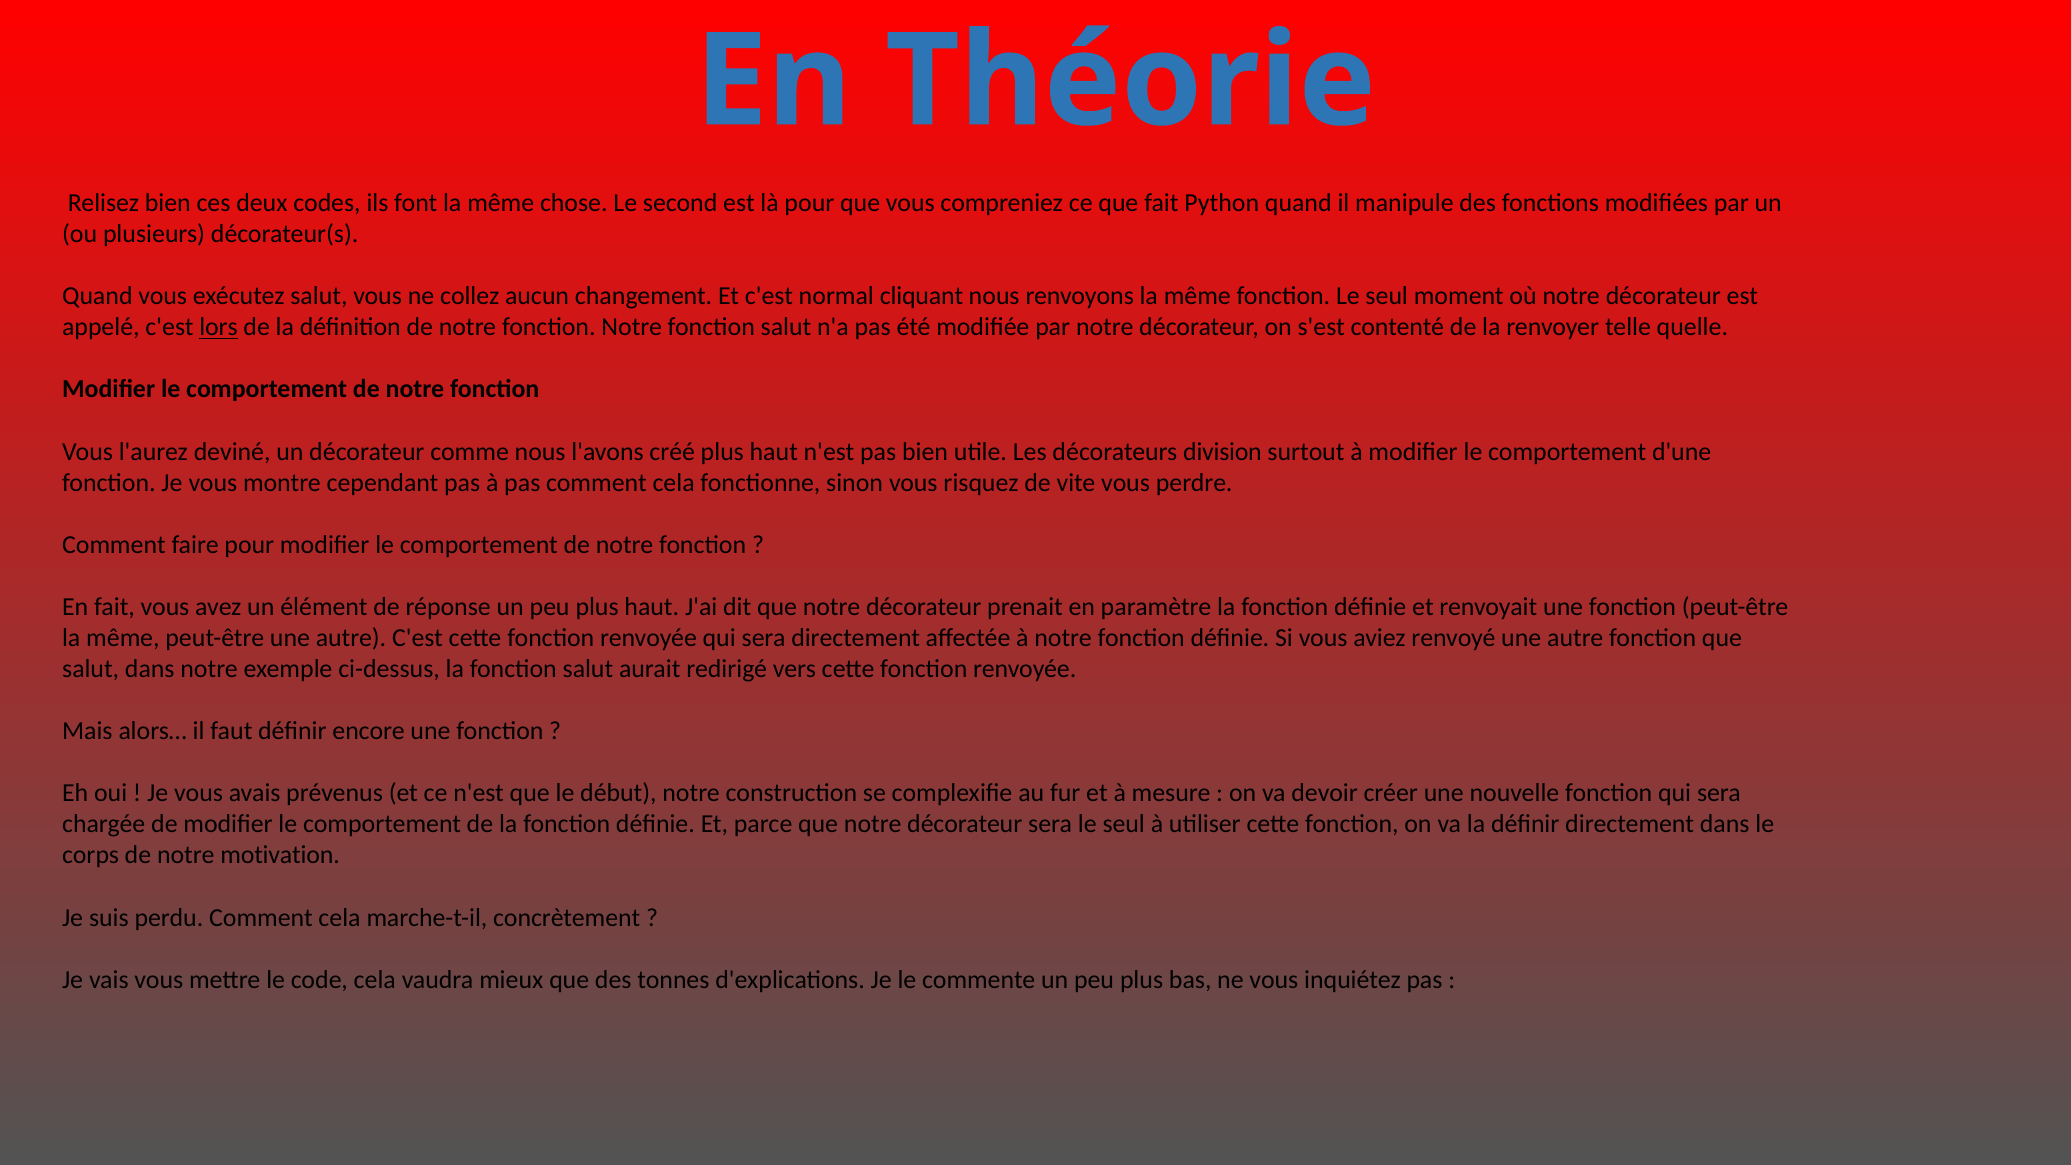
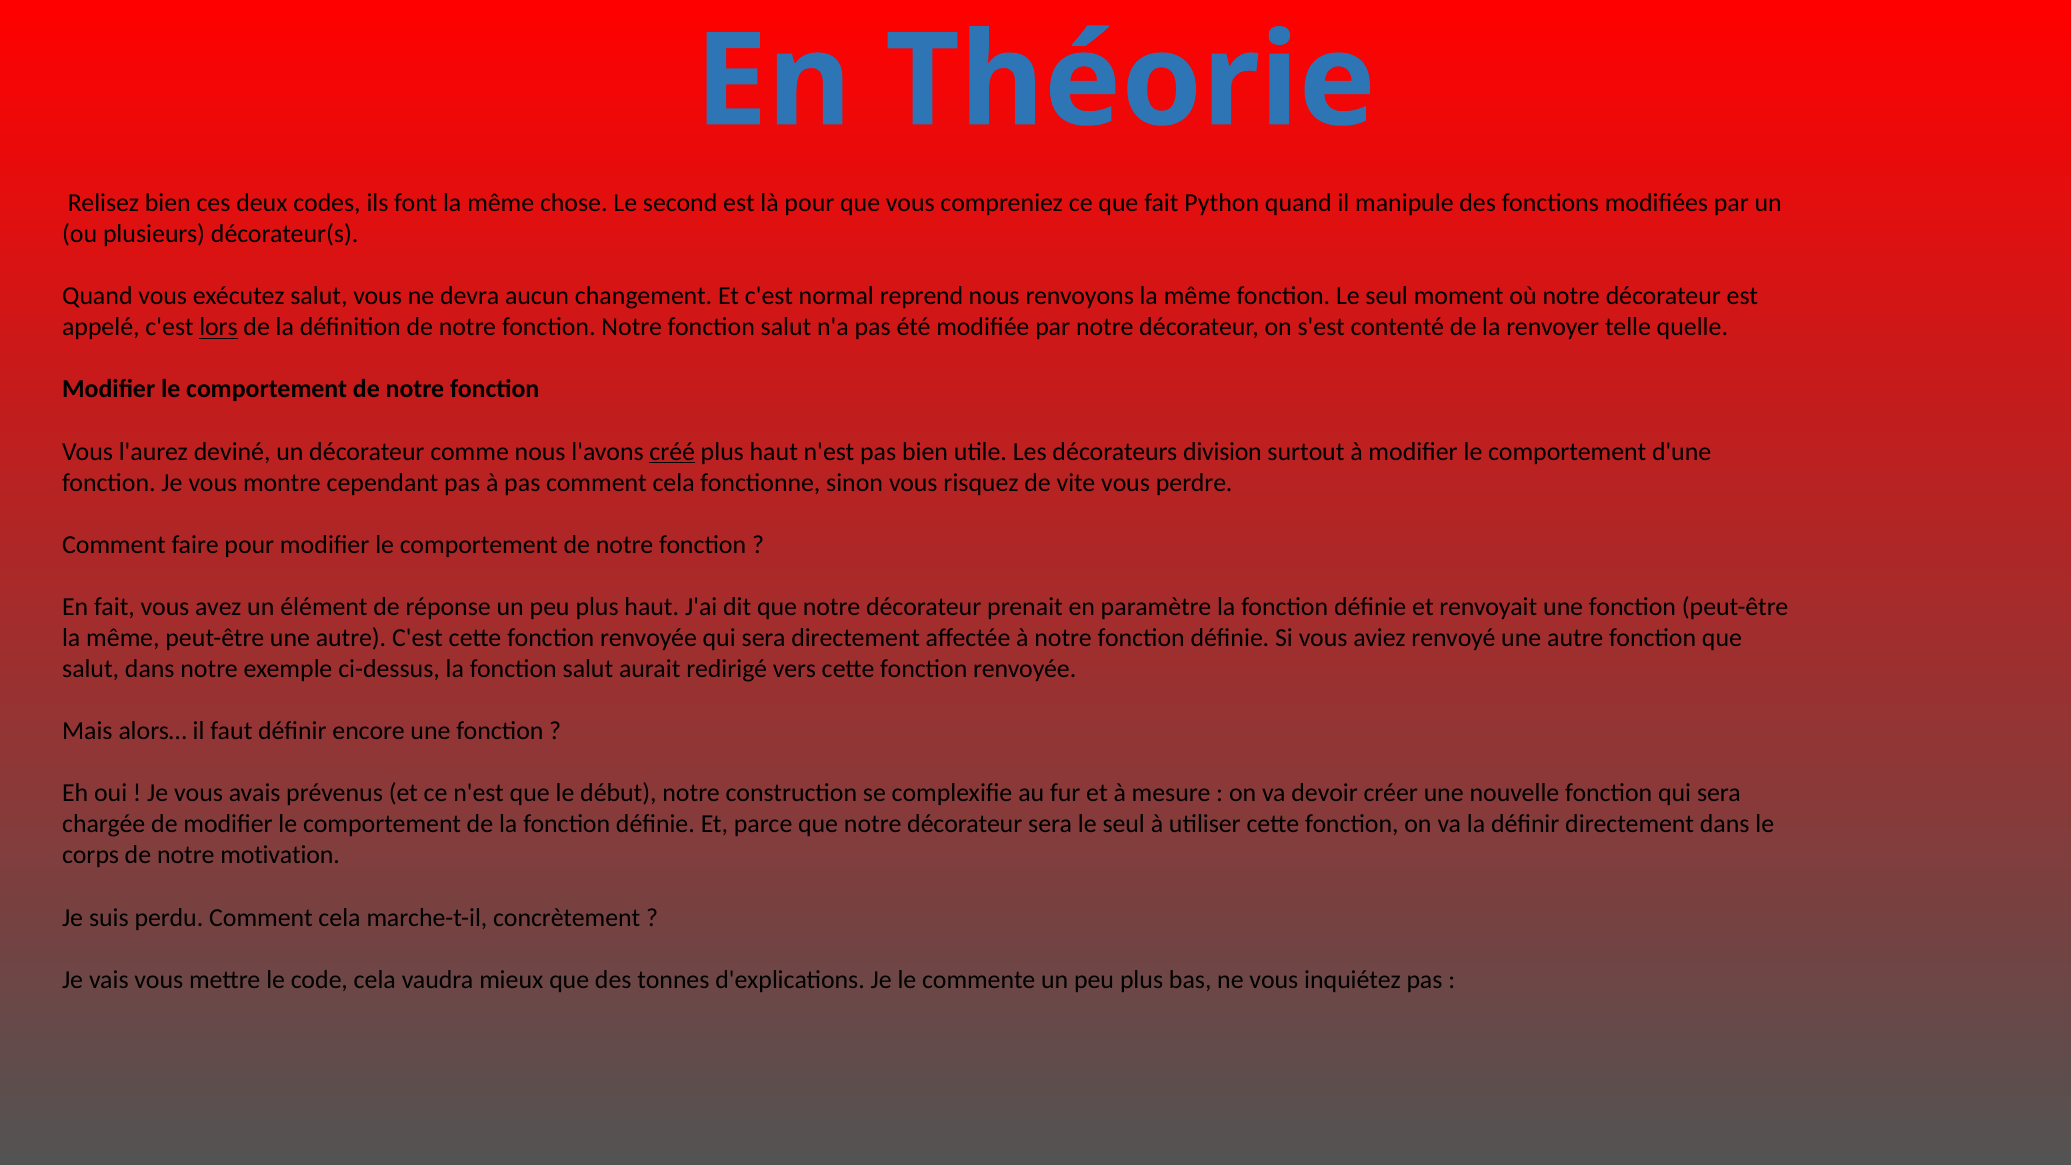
collez: collez -> devra (470, 296)
cliquant: cliquant -> reprend (921, 296)
créé underline: none -> present (672, 451)
